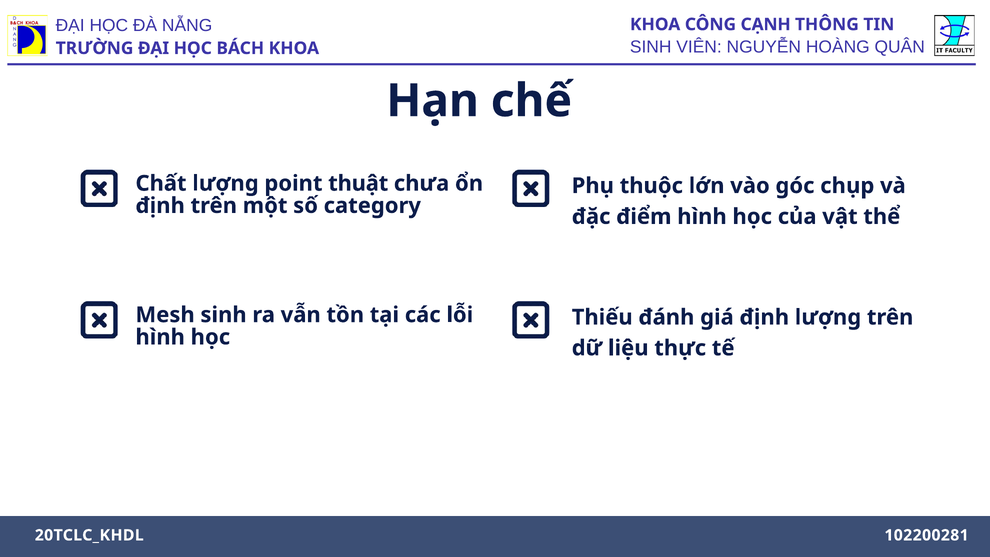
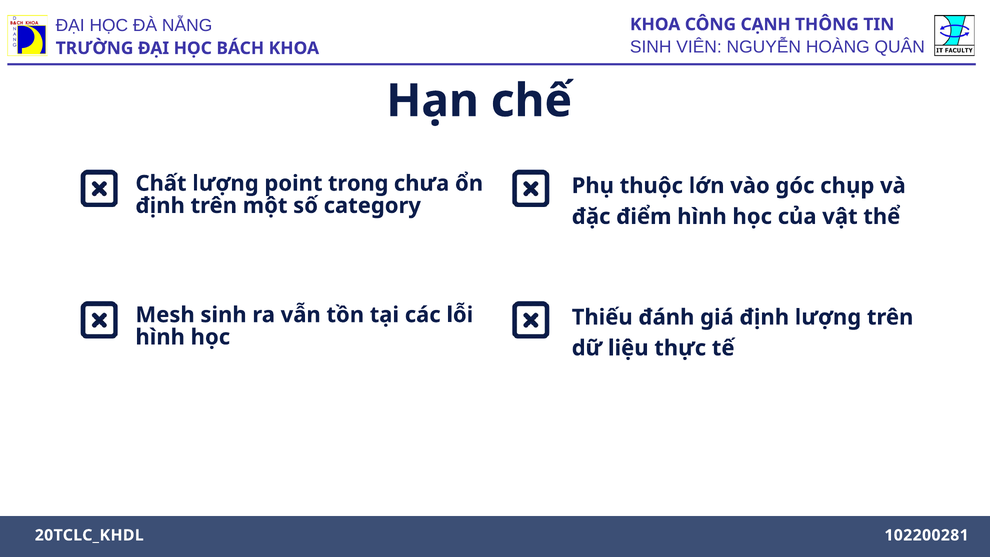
thuật: thuật -> trong (358, 183)
